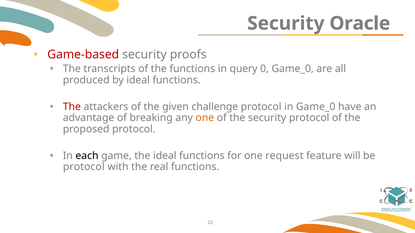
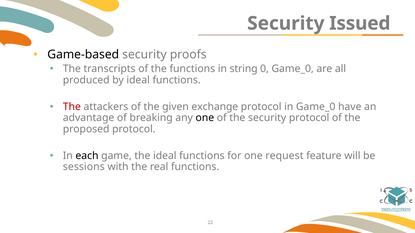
Oracle: Oracle -> Issued (360, 23)
Game-based colour: red -> black (83, 55)
query: query -> string (244, 69)
challenge: challenge -> exchange (215, 107)
one colour: orange -> black (205, 118)
protocol: protocol -> sessions (84, 167)
